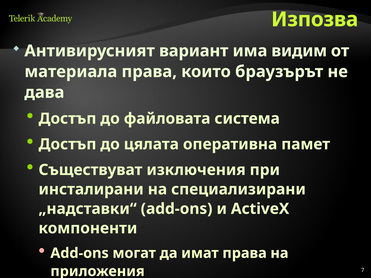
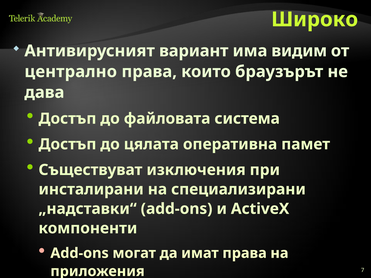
Изпозва: Изпозва -> Широко (315, 19)
материала: материала -> централно (71, 72)
